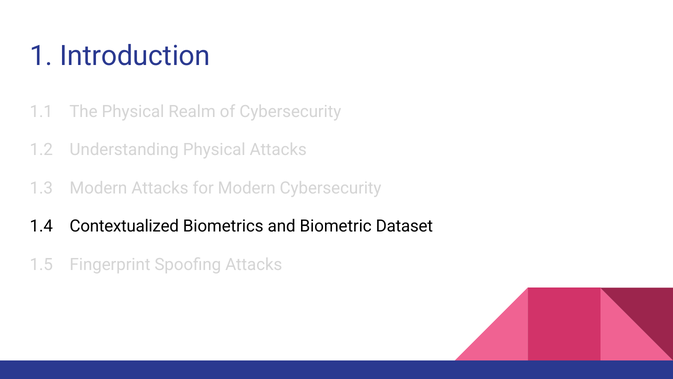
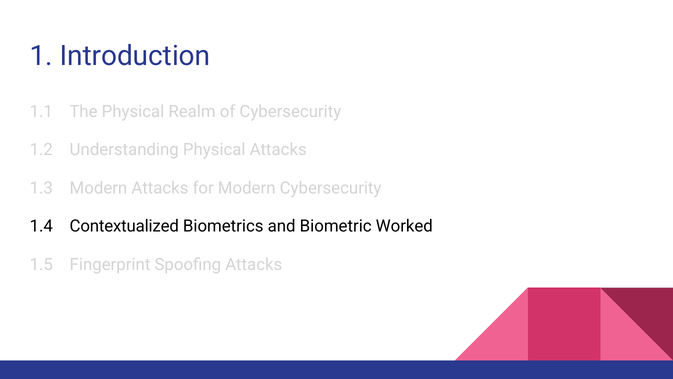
Dataset: Dataset -> Worked (404, 226)
